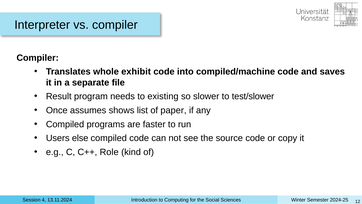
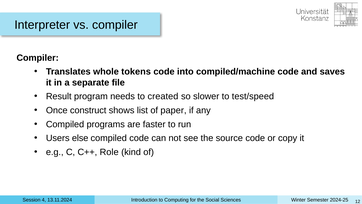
exhibit: exhibit -> tokens (136, 72)
existing: existing -> created (163, 96)
test/slower: test/slower -> test/speed (253, 96)
assumes: assumes -> construct (88, 110)
